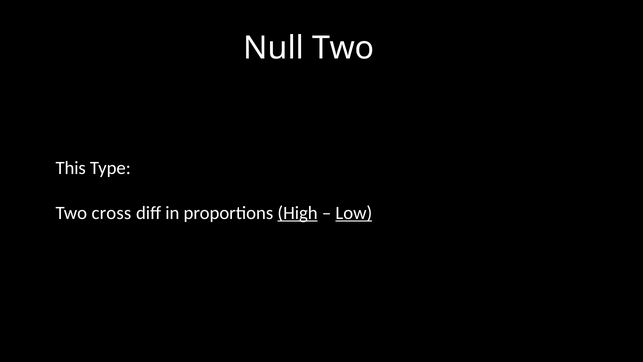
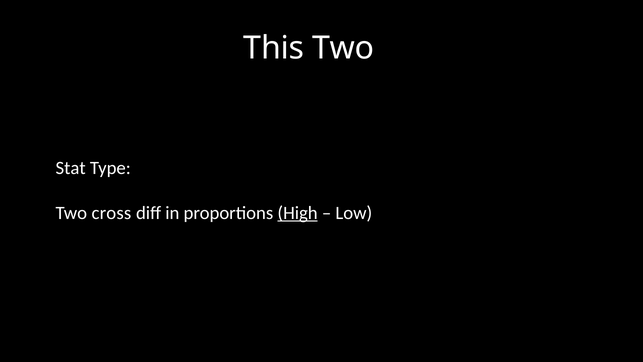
Null: Null -> This (274, 48)
This: This -> Stat (71, 168)
Low underline: present -> none (354, 213)
